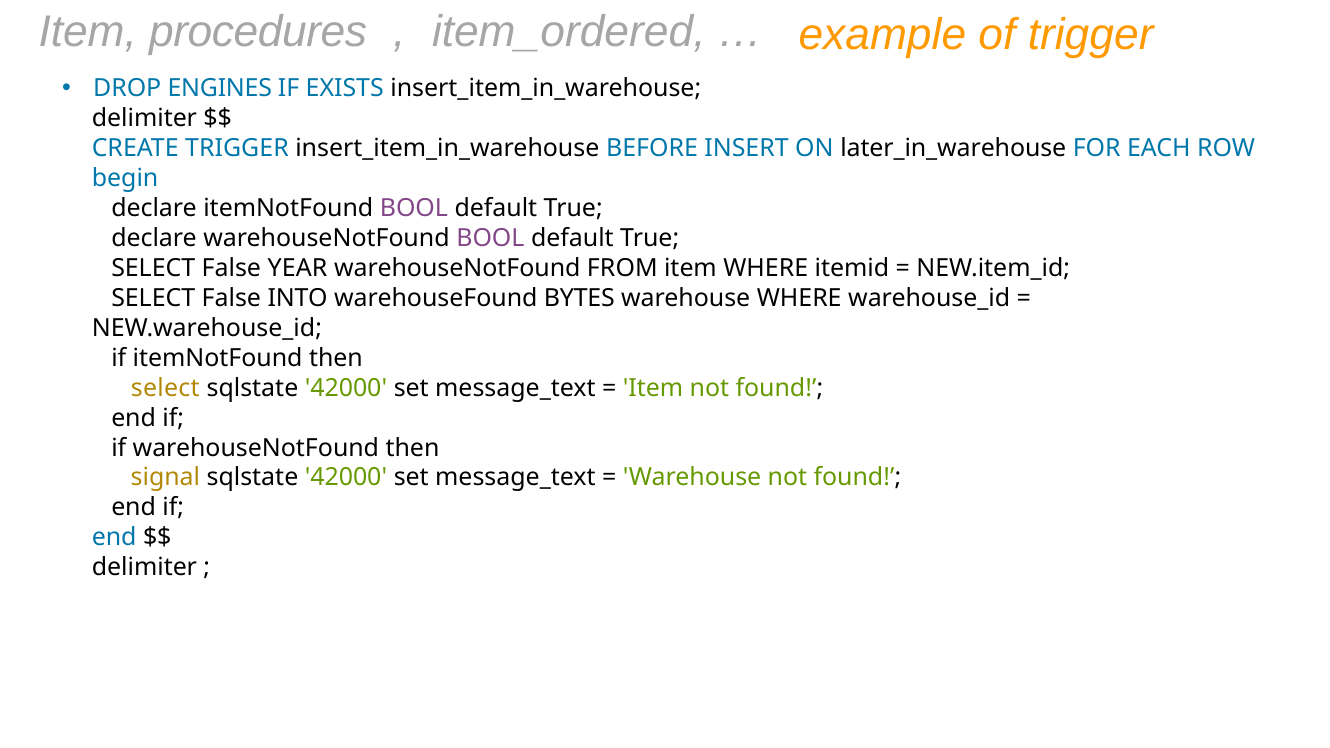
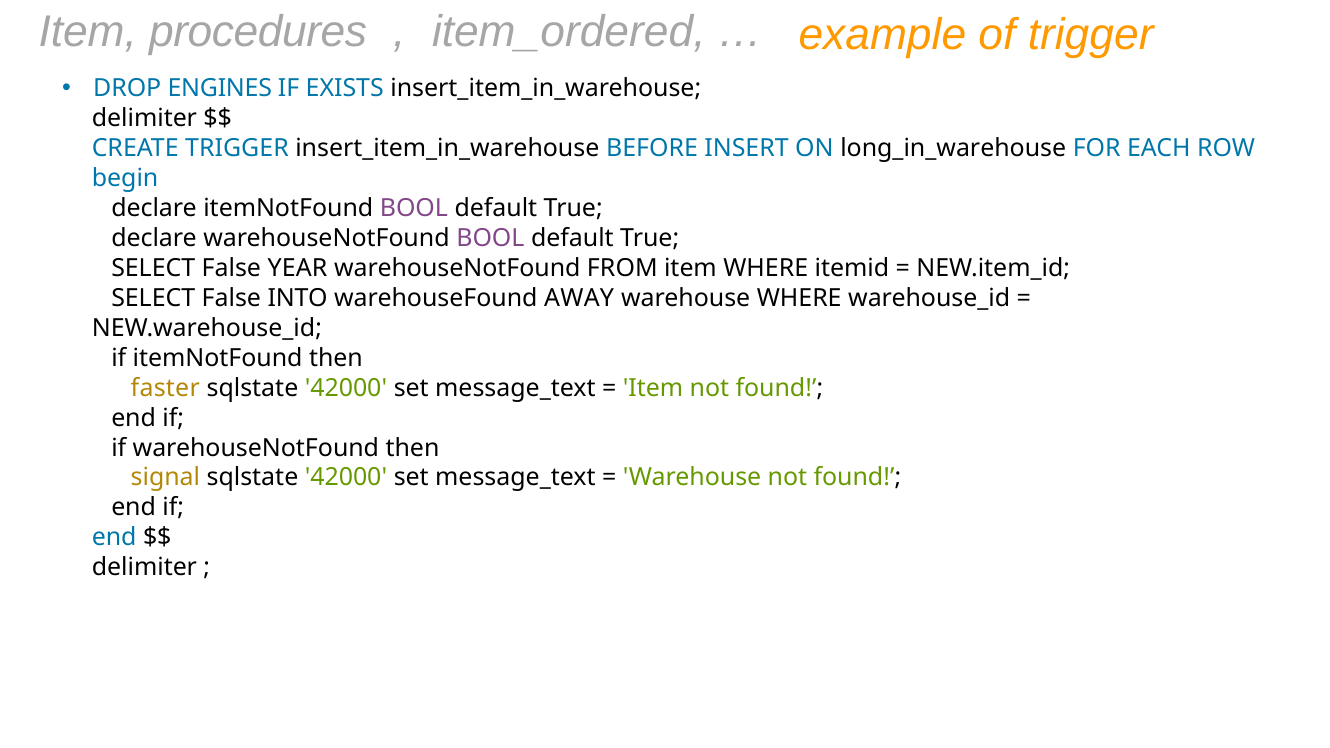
later_in_warehouse: later_in_warehouse -> long_in_warehouse (953, 149)
BYTES: BYTES -> AWAY (579, 298)
select: select -> faster (165, 388)
